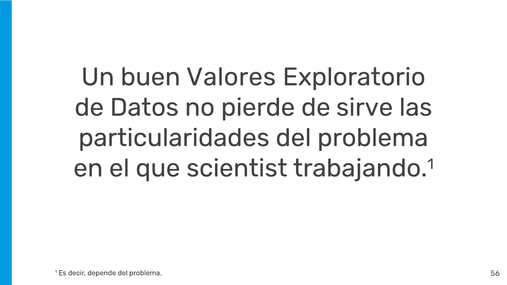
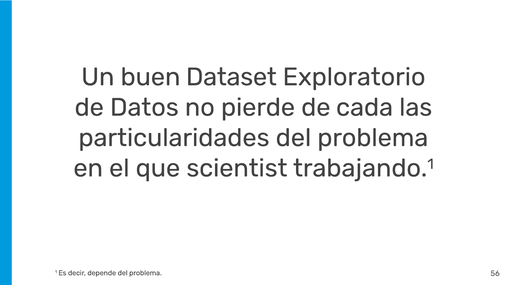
Valores: Valores -> Dataset (231, 77)
sirve: sirve -> cada (365, 107)
